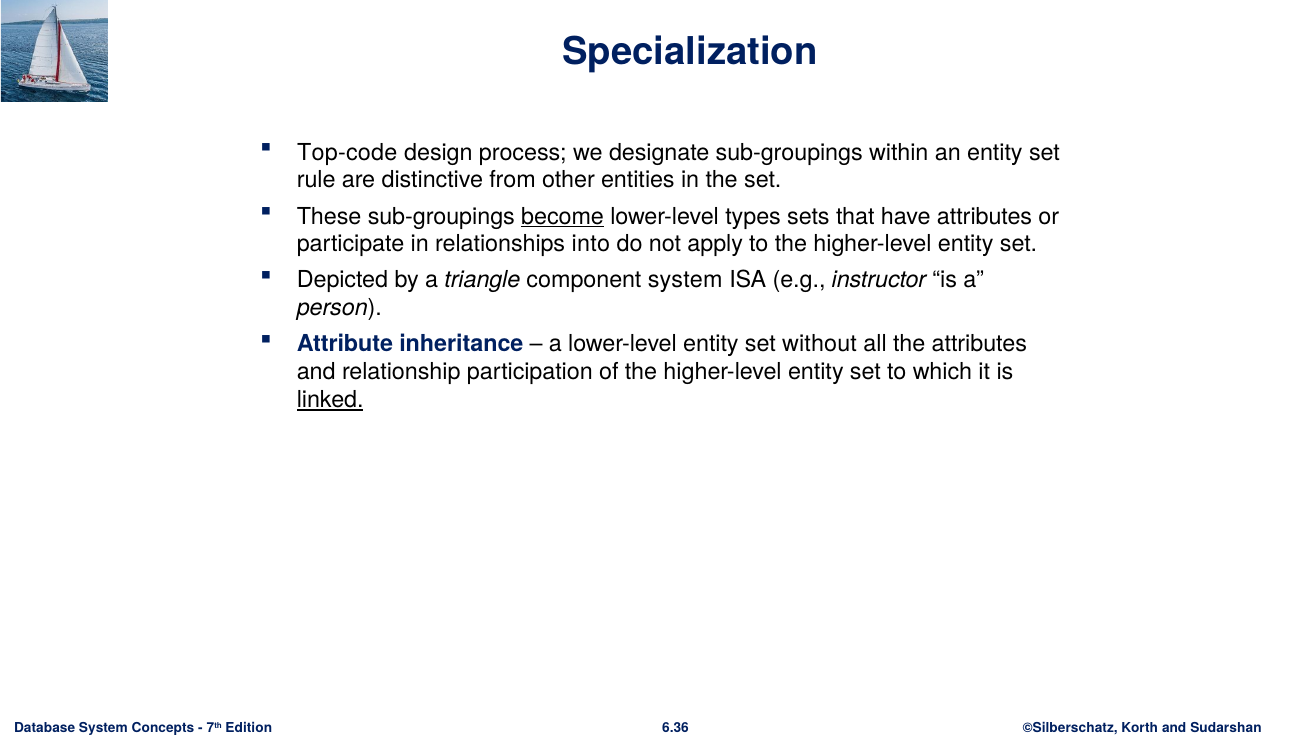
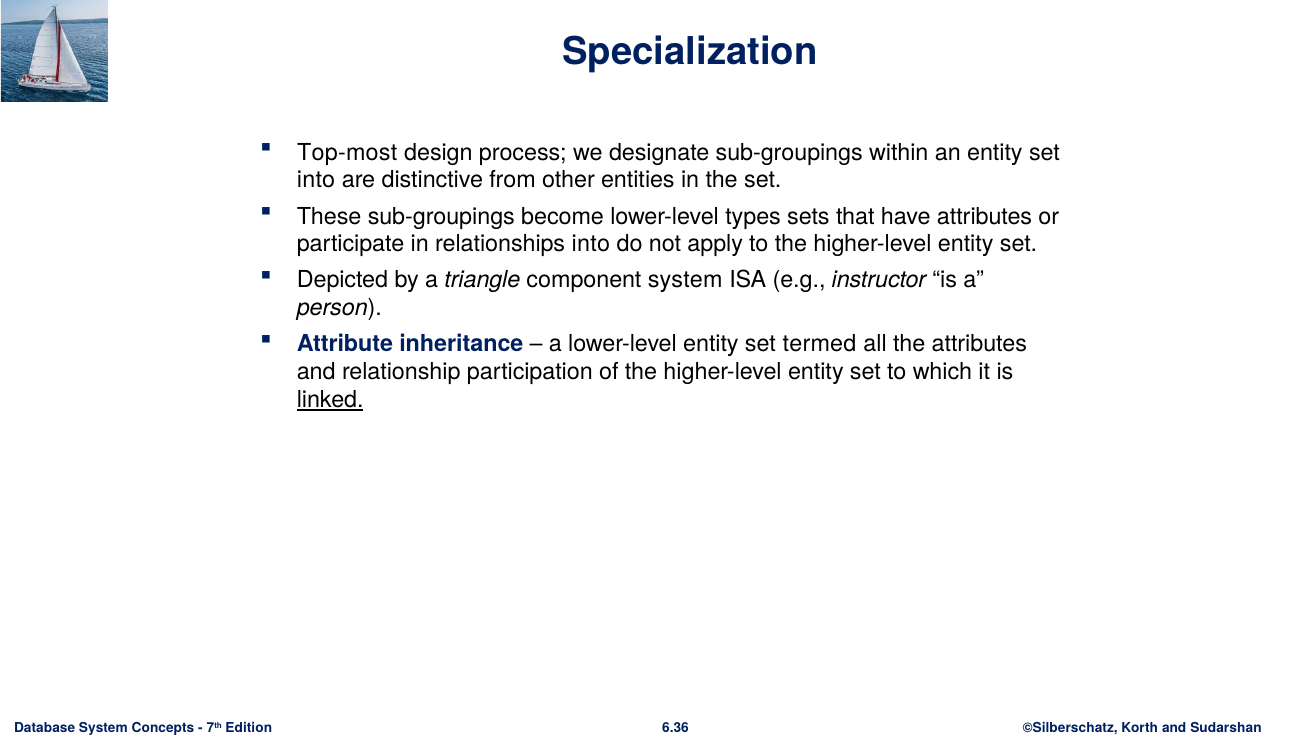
Top-code: Top-code -> Top-most (347, 152)
rule: rule -> into (316, 180)
become underline: present -> none (563, 216)
without: without -> termed (820, 344)
